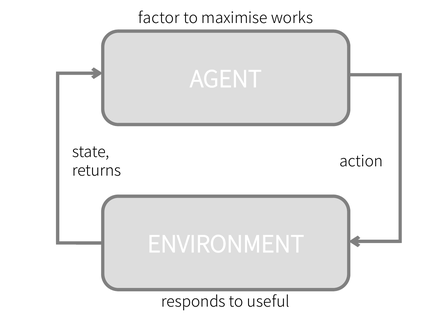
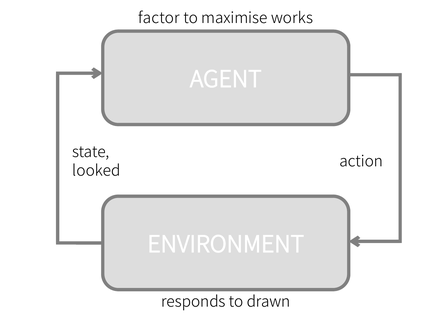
returns: returns -> looked (96, 171)
useful: useful -> drawn (268, 302)
